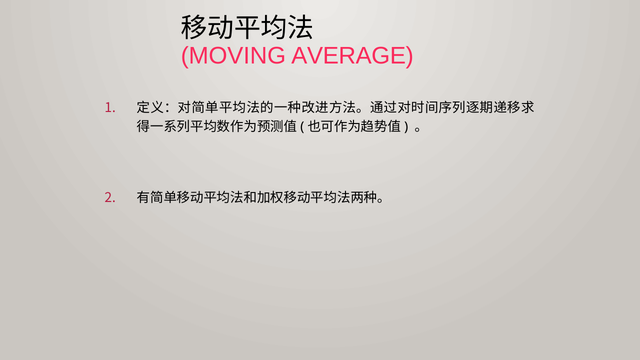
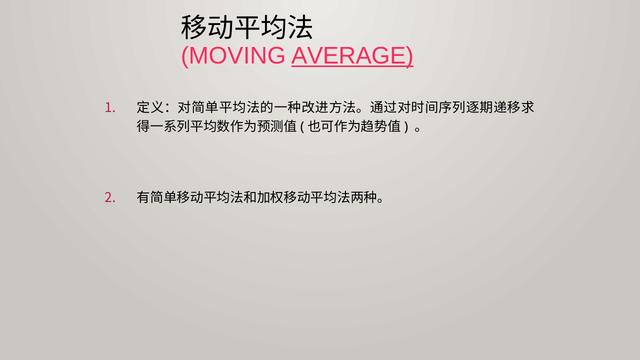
AVERAGE underline: none -> present (352, 56)
